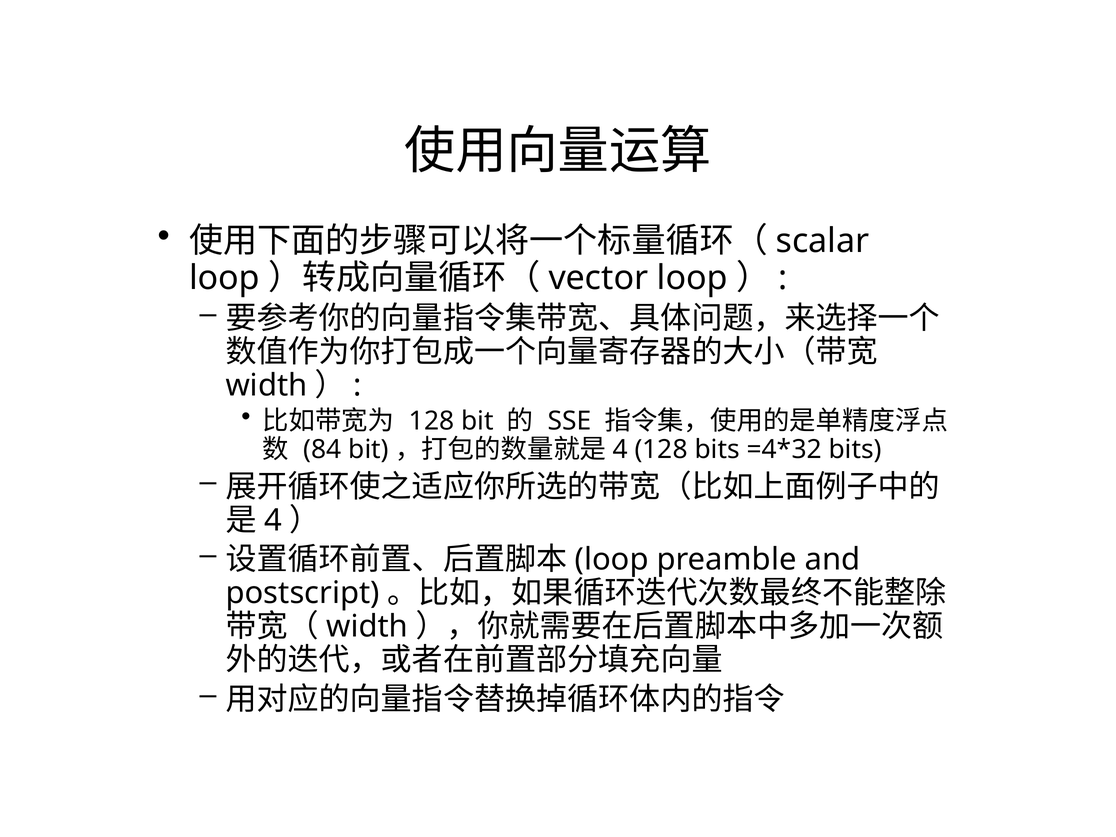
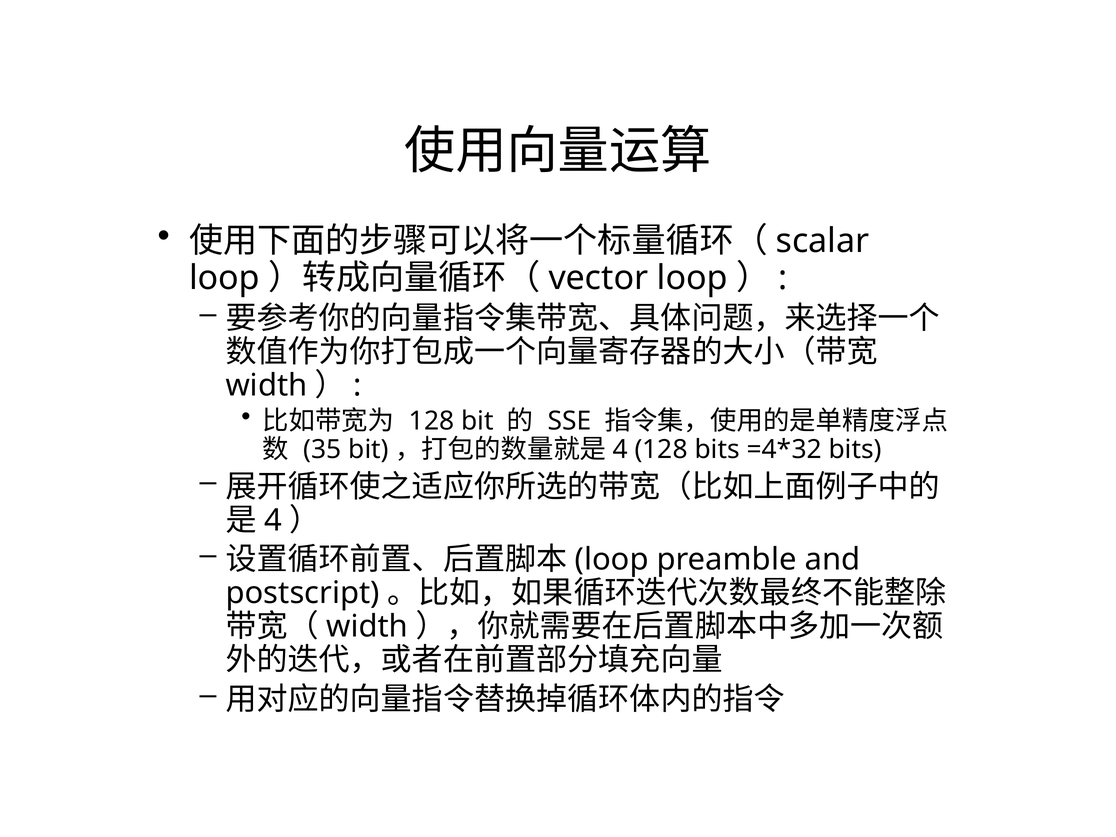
84: 84 -> 35 (322, 449)
